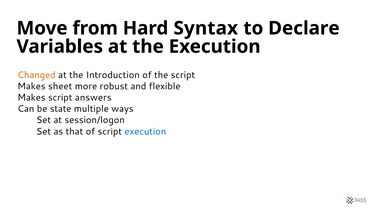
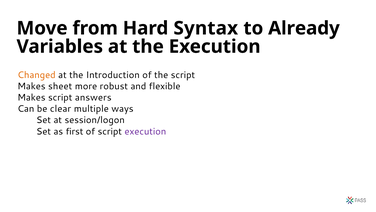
Declare: Declare -> Already (304, 28)
state: state -> clear (61, 109)
that: that -> first (74, 131)
execution colour: blue -> purple (145, 131)
